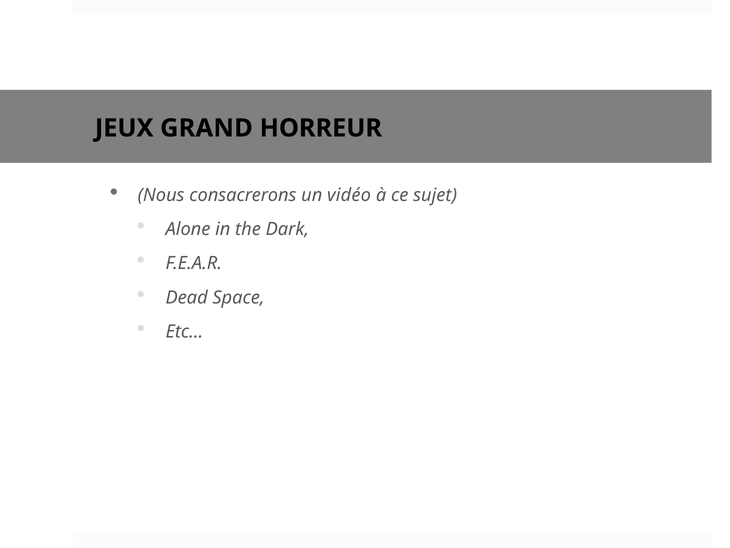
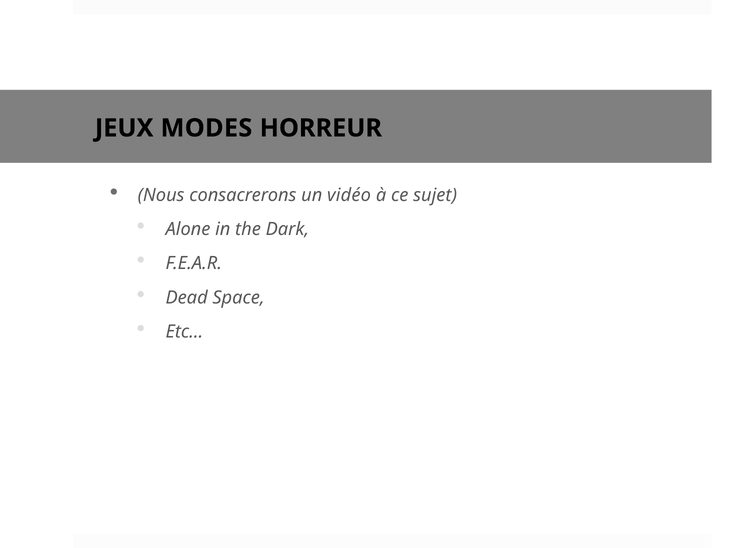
GRAND: GRAND -> MODES (206, 128)
